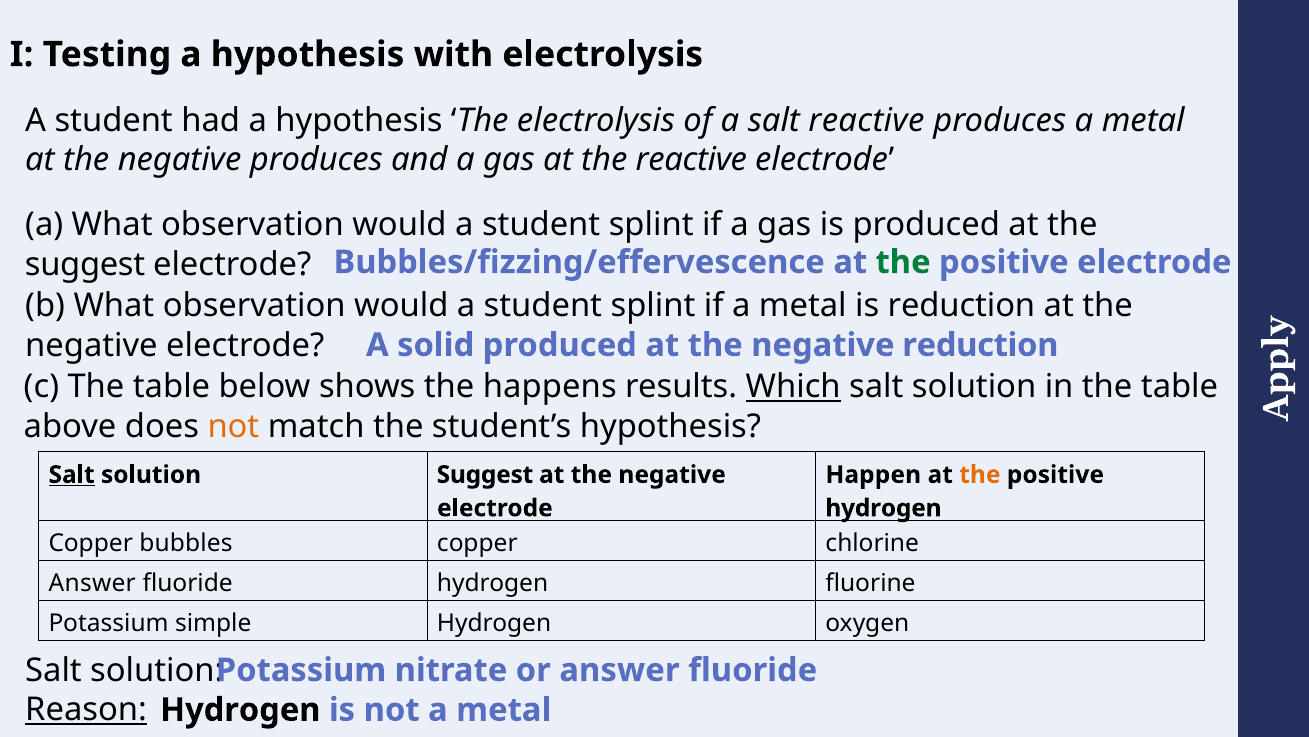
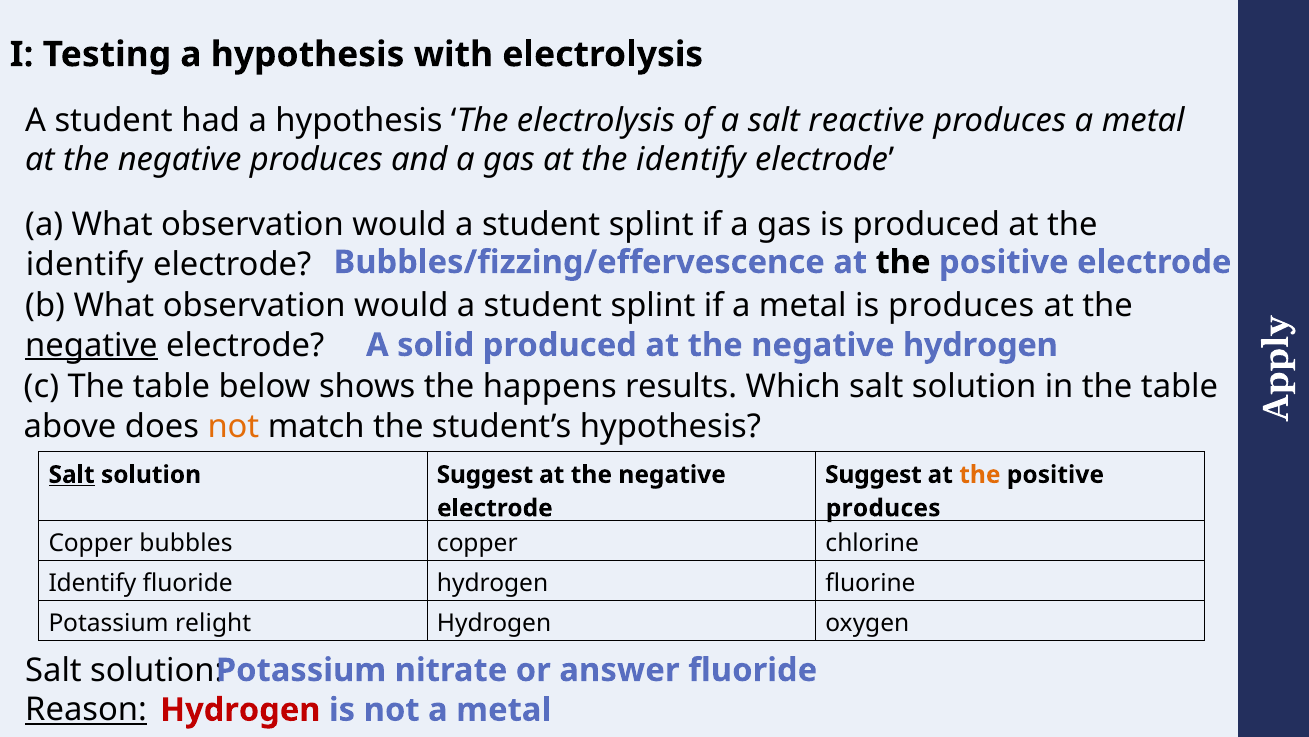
gas at the reactive: reactive -> identify (691, 159)
suggest: suggest -> identify (85, 264)
the colour: green -> black (903, 262)
is reduction: reduction -> produces (961, 306)
negative underline: none -> present (91, 345)
negative reduction: reduction -> hydrogen (980, 345)
Which underline: present -> none (793, 387)
Happen: Happen -> Suggest (873, 474)
hydrogen: hydrogen -> produces (883, 508)
Answer: Answer -> Identify (92, 583)
simple: simple -> relight (213, 623)
Hydrogen colour: black -> red (240, 709)
